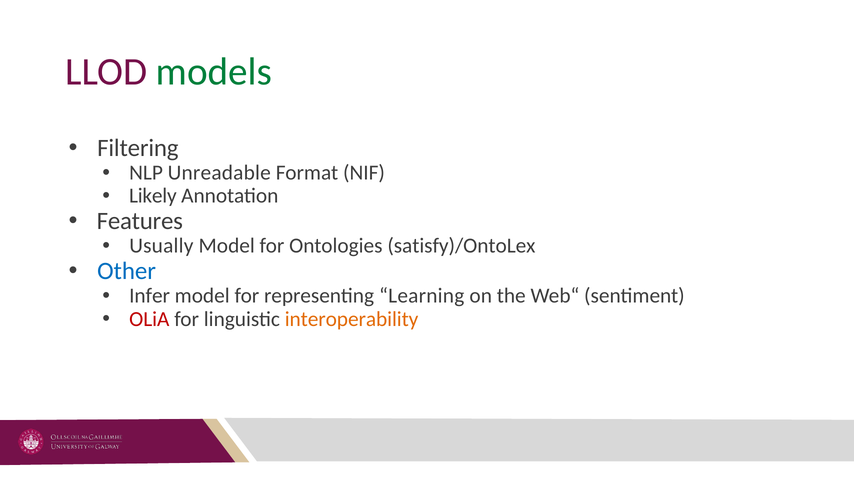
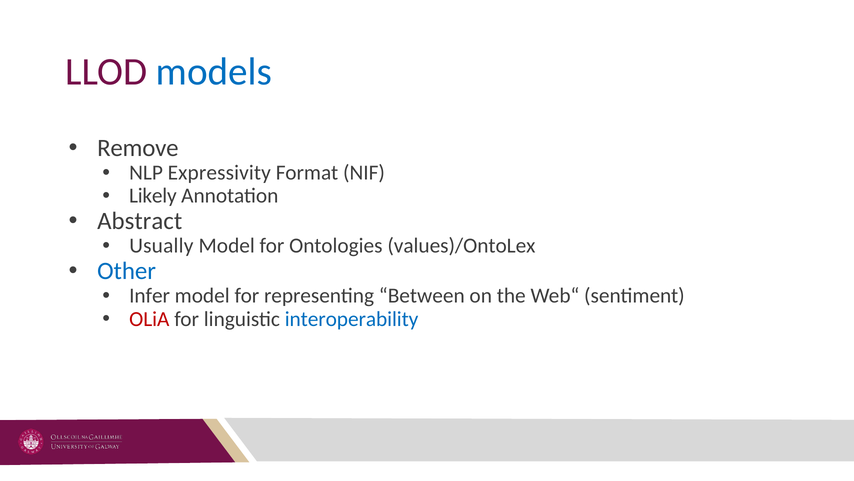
models colour: green -> blue (214, 72)
Filtering: Filtering -> Remove (138, 148)
Unreadable: Unreadable -> Expressivity (219, 173)
Features: Features -> Abstract (140, 221)
satisfy)/OntoLex: satisfy)/OntoLex -> values)/OntoLex (461, 246)
Learning: Learning -> Between (422, 296)
interoperability colour: orange -> blue (352, 319)
